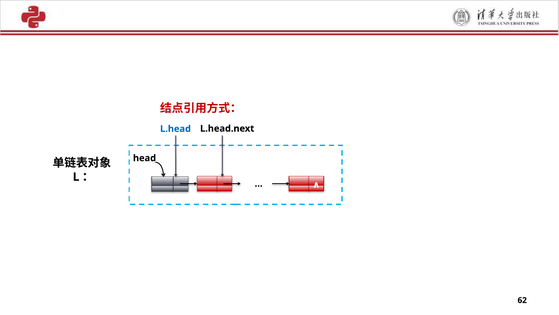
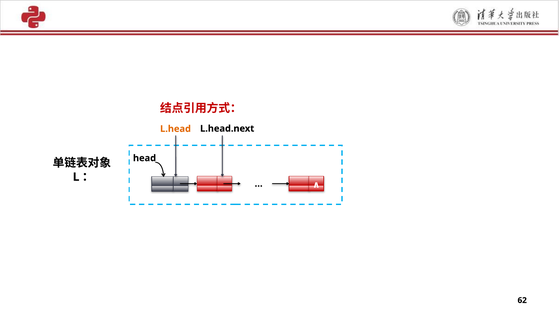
L.head colour: blue -> orange (175, 129)
